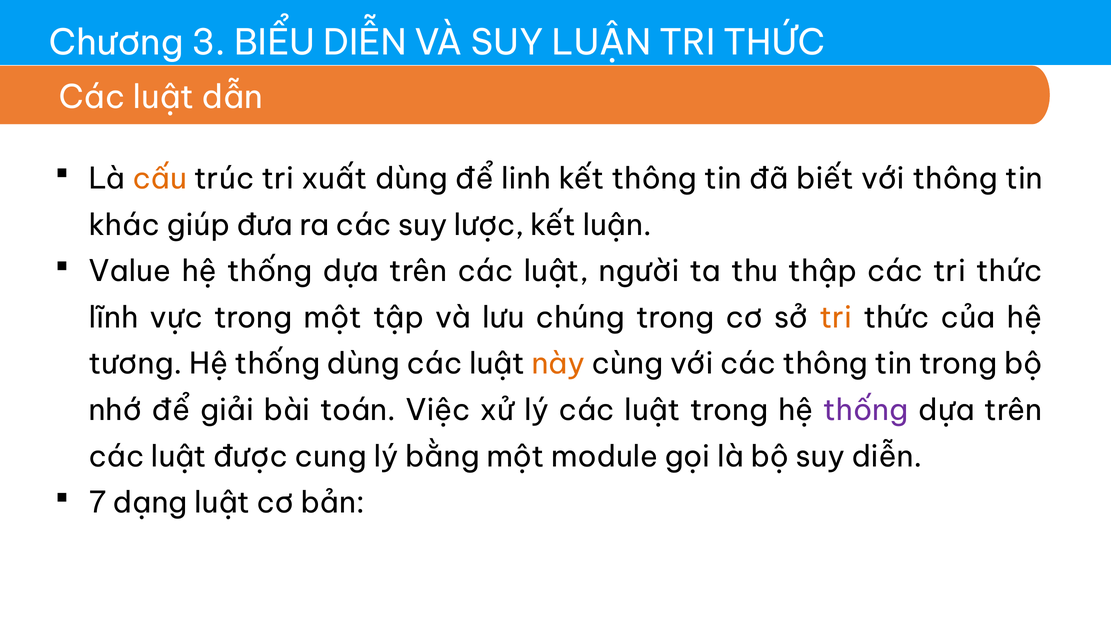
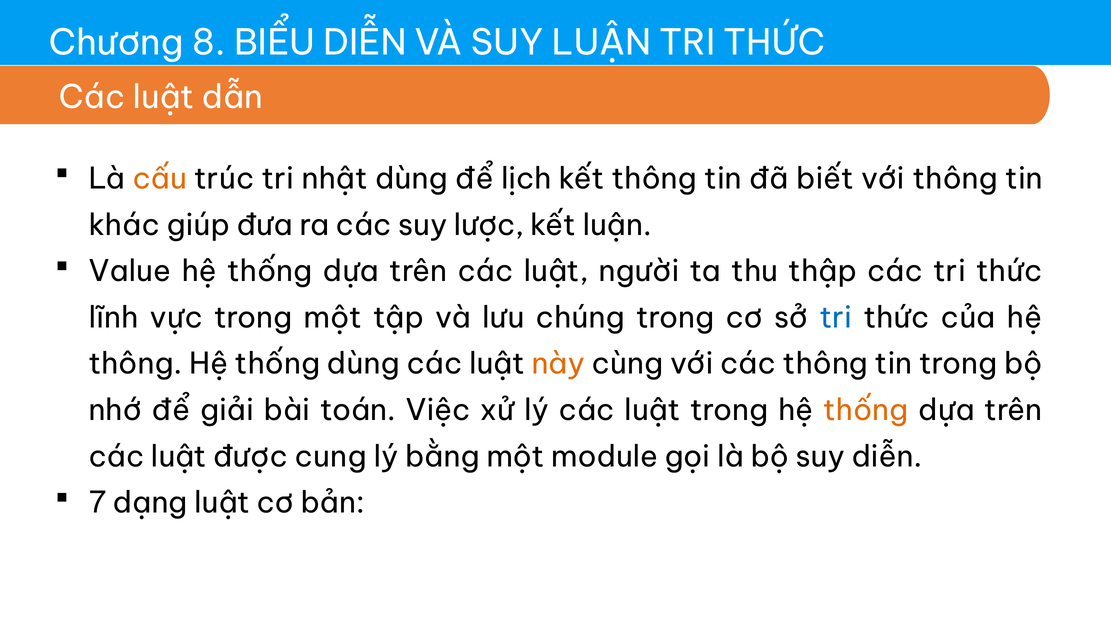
3: 3 -> 8 (209, 43)
xuất: xuất -> nhật (335, 179)
linh: linh -> lịch (526, 179)
tri colour: orange -> blue (836, 318)
tương: tương -> thông (135, 364)
thống colour: purple -> orange (866, 410)
